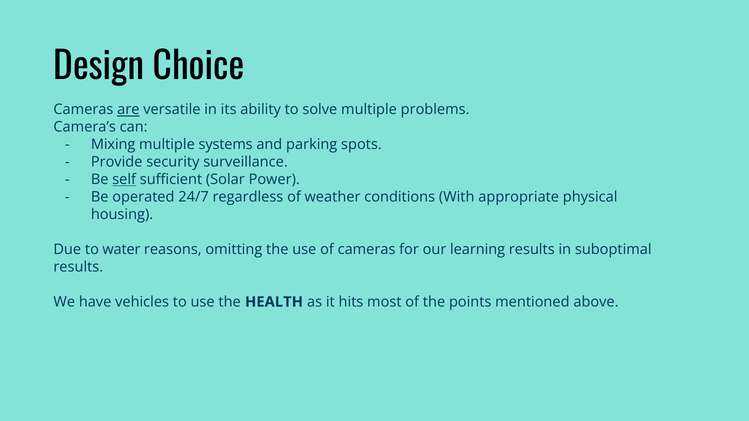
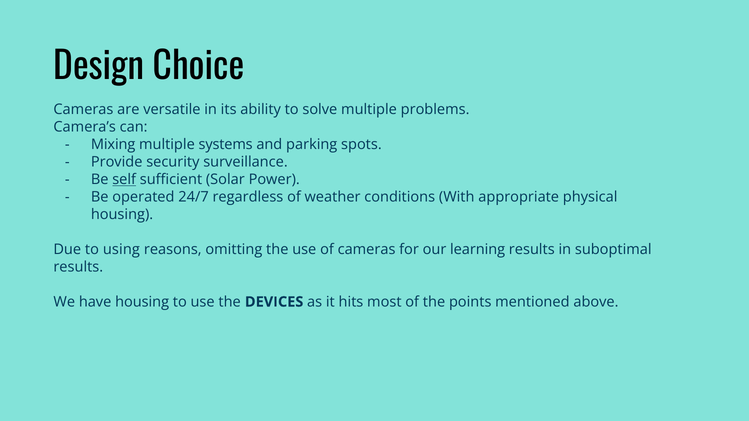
are underline: present -> none (128, 110)
water: water -> using (121, 250)
have vehicles: vehicles -> housing (142, 302)
HEALTH: HEALTH -> DEVICES (274, 302)
